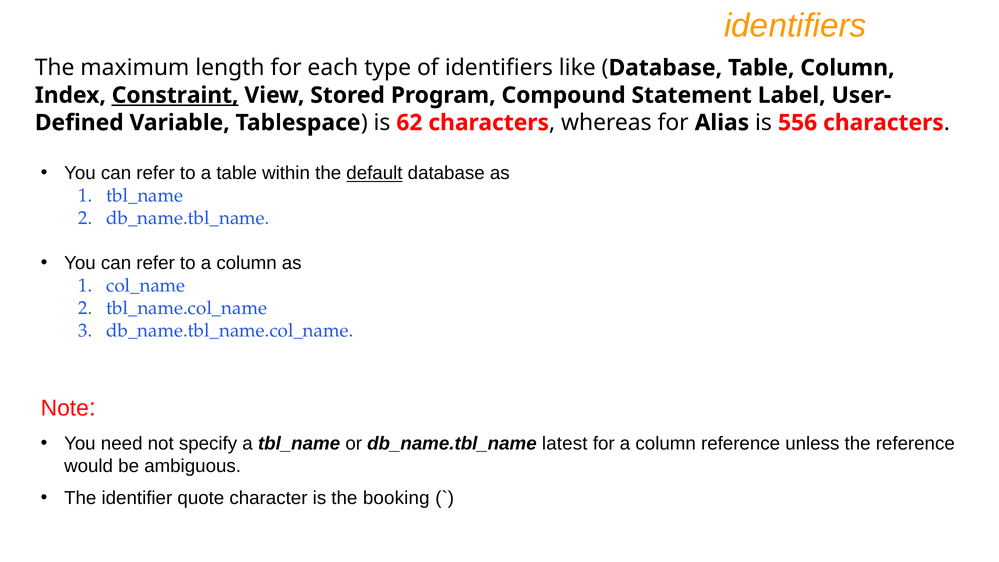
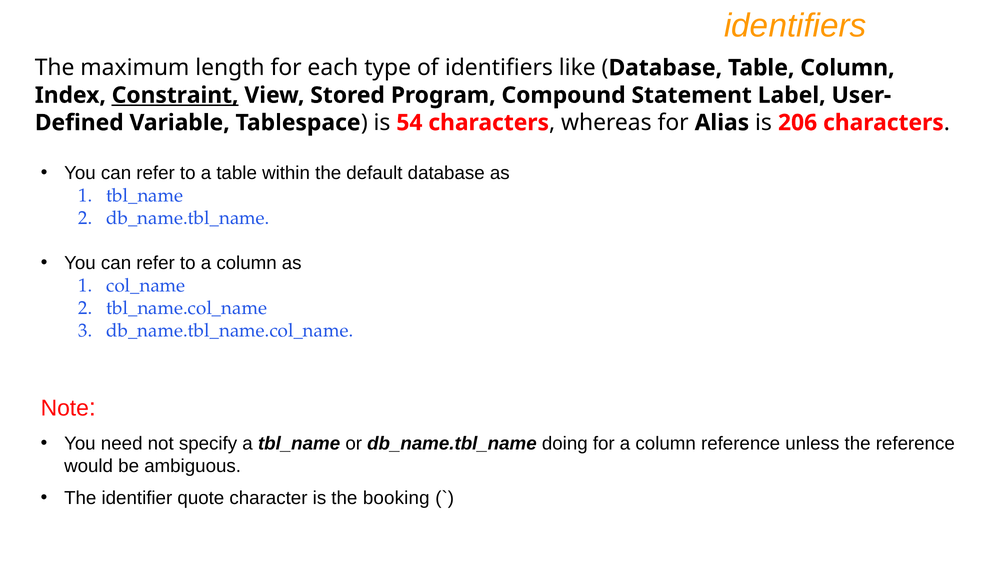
62: 62 -> 54 (409, 123)
556: 556 -> 206 (798, 123)
default underline: present -> none (374, 173)
latest: latest -> doing (565, 443)
